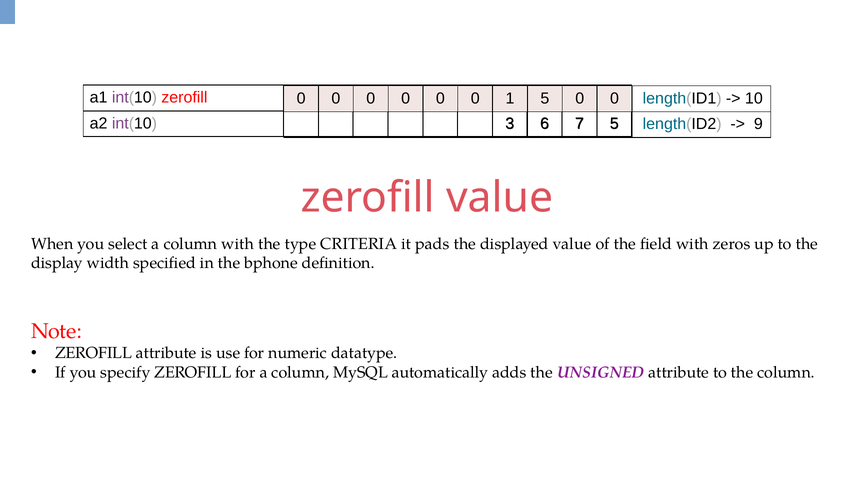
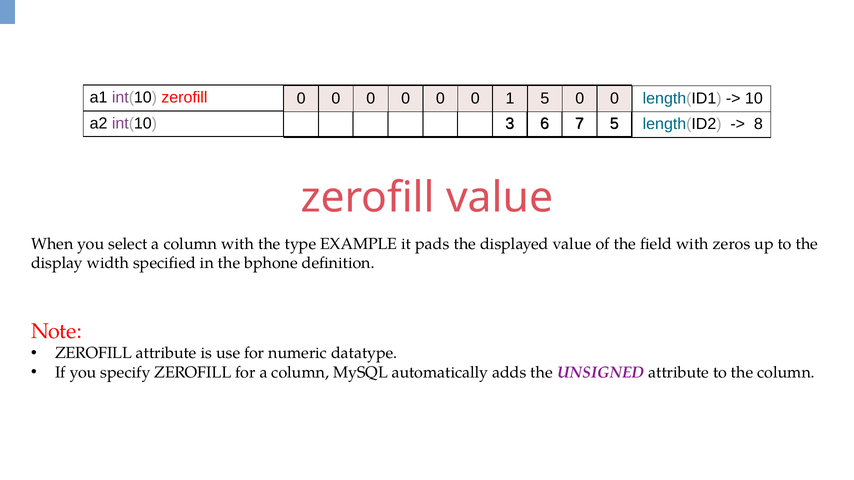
9: 9 -> 8 (758, 124)
CRITERIA: CRITERIA -> EXAMPLE (359, 244)
